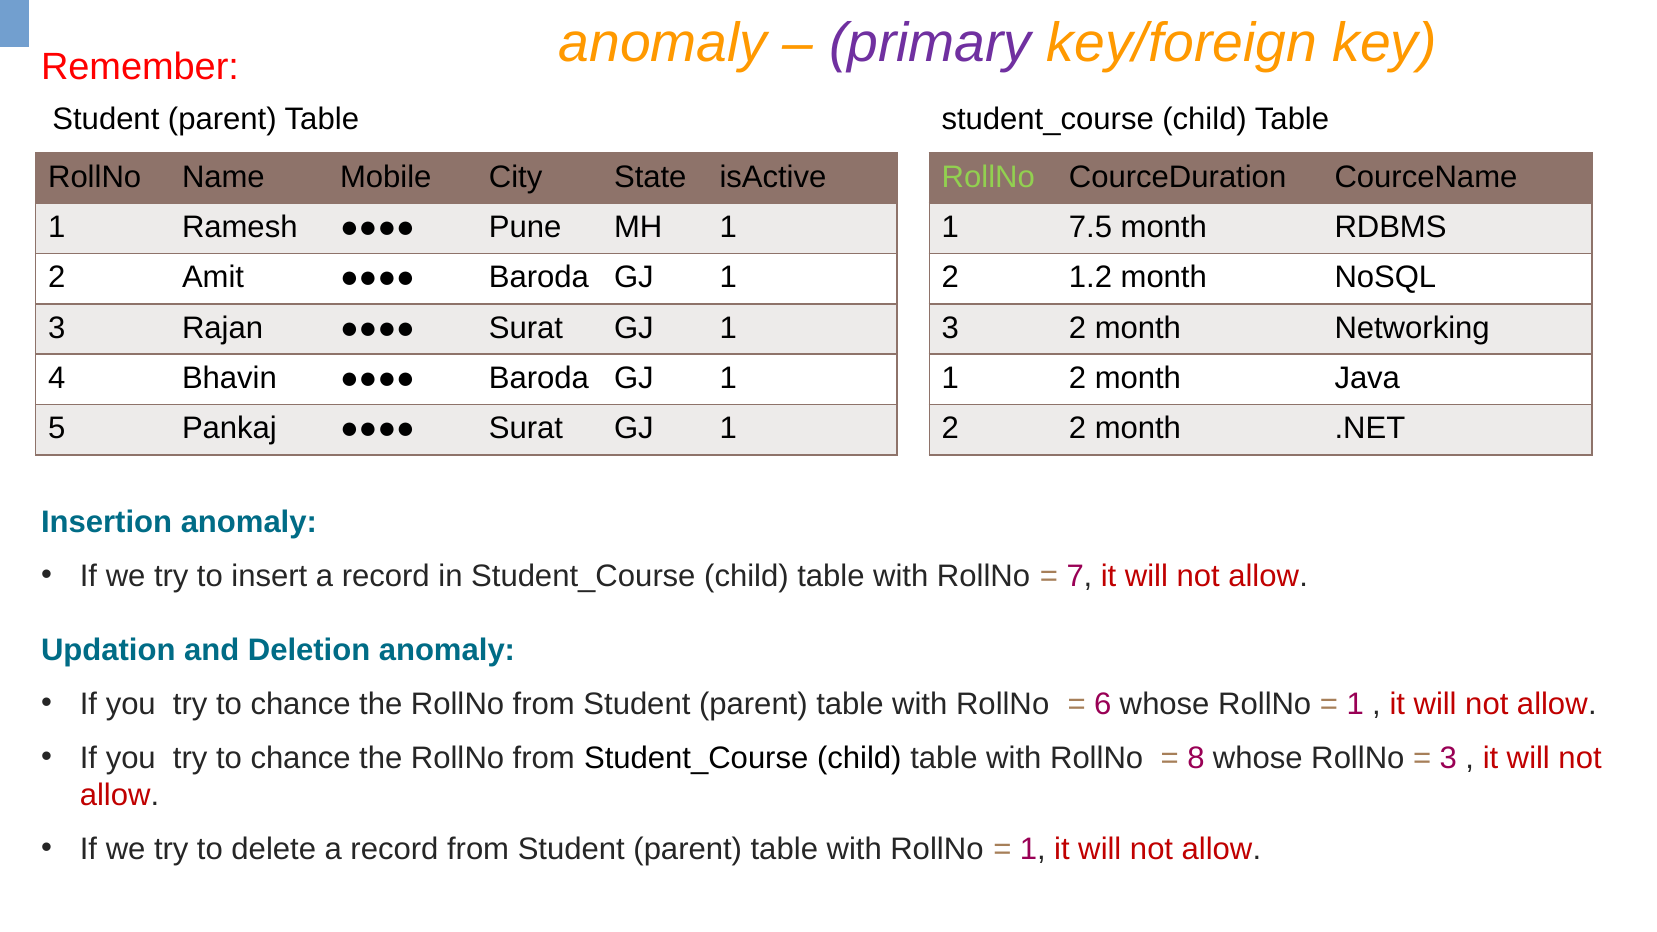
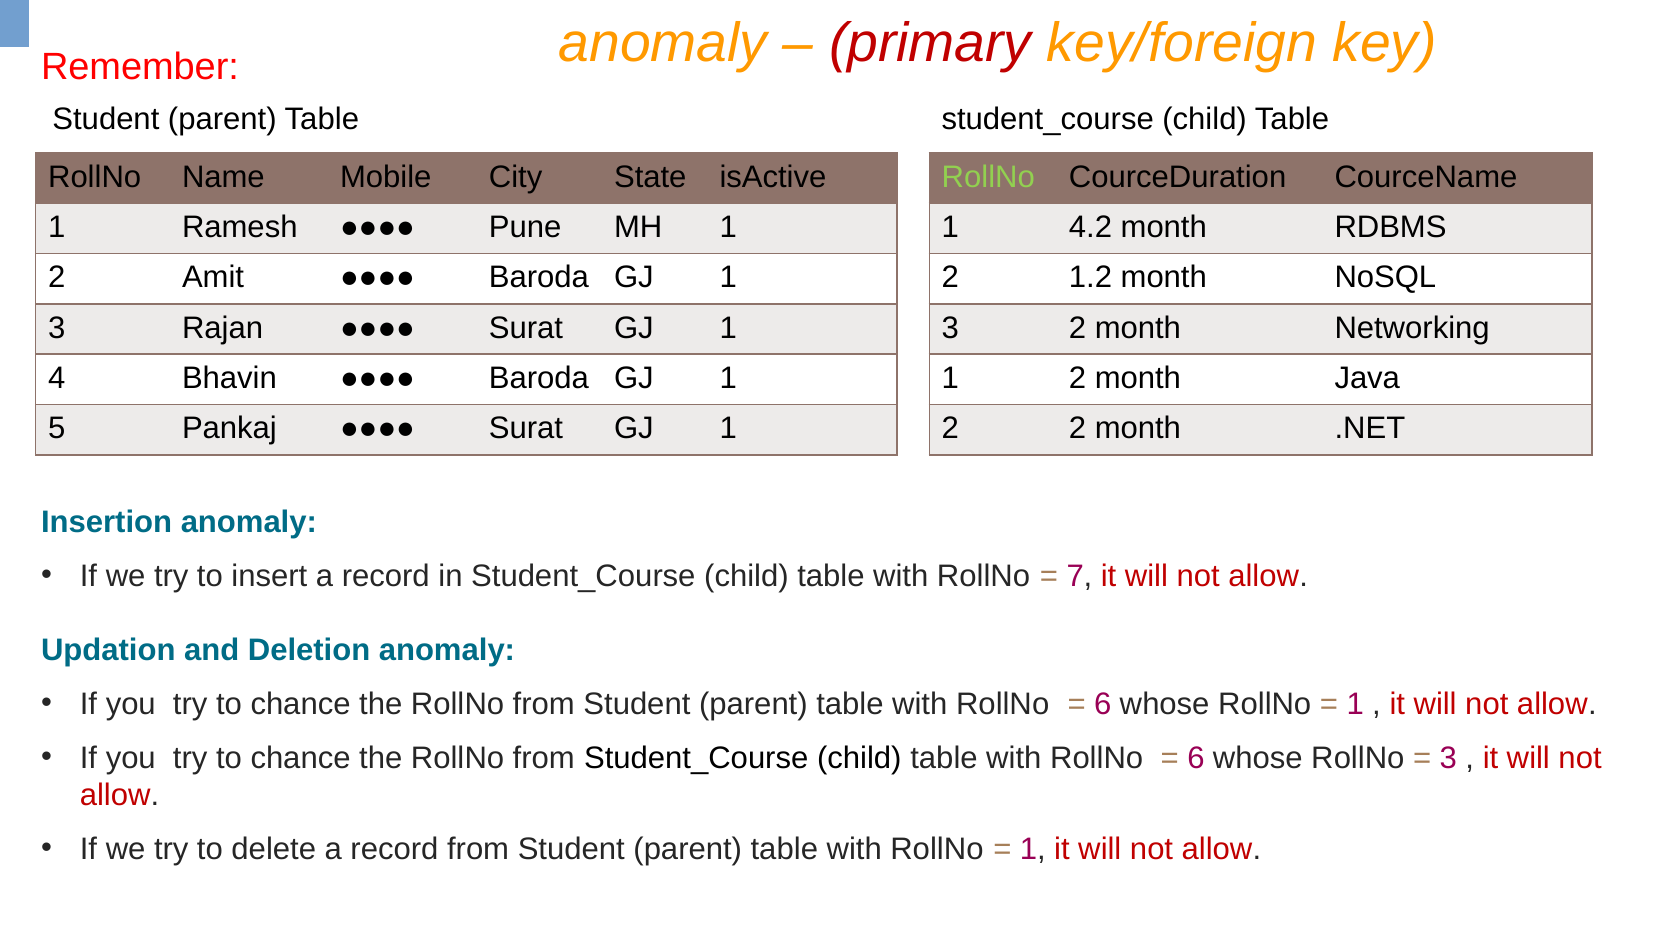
primary colour: purple -> red (930, 43)
7.5: 7.5 -> 4.2 (1091, 227)
8: 8 -> 6 (1196, 758)
